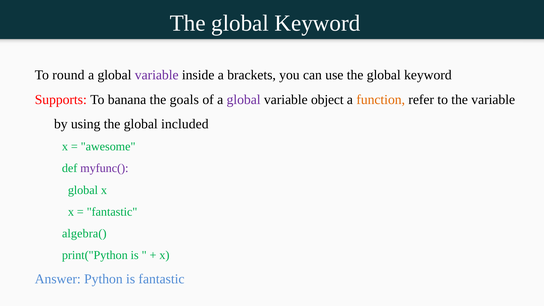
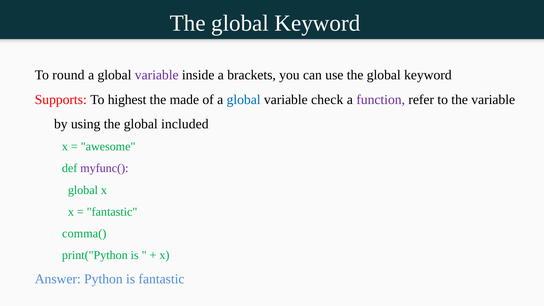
banana: banana -> highest (127, 100)
goals: goals -> made (184, 100)
global colour: purple -> blue (244, 100)
object: object -> check (327, 100)
function colour: orange -> purple (381, 100)
algebra(: algebra( -> comma( (84, 234)
